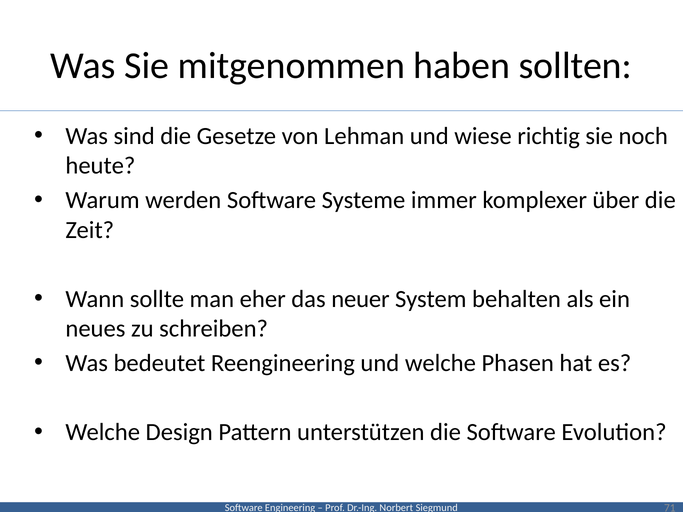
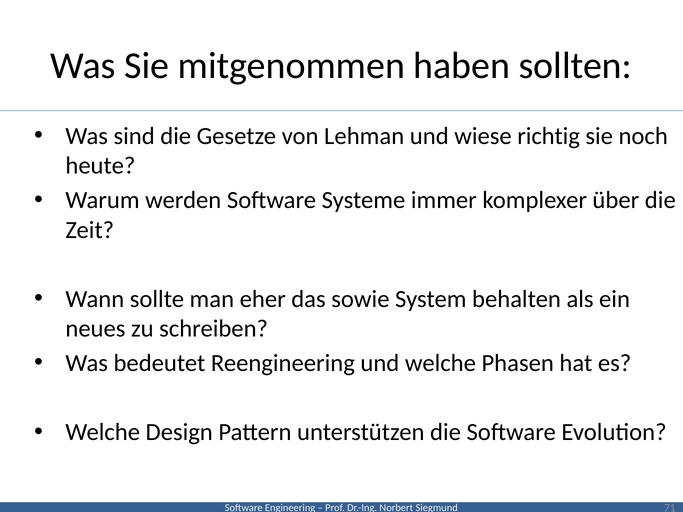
neuer: neuer -> sowie (360, 299)
